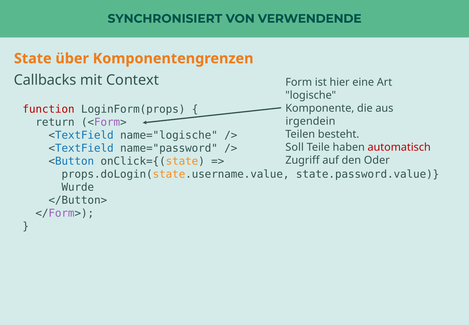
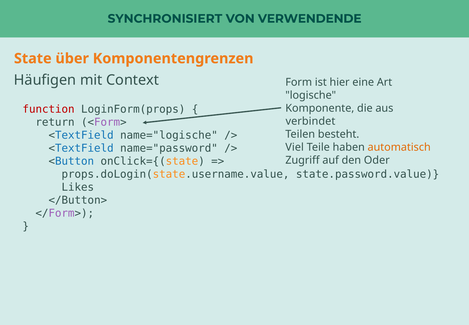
Callbacks: Callbacks -> Häufigen (45, 80)
irgendein: irgendein -> verbindet (310, 121)
Soll: Soll -> Viel (295, 147)
automatisch colour: red -> orange (399, 147)
Wurde: Wurde -> Likes (78, 187)
